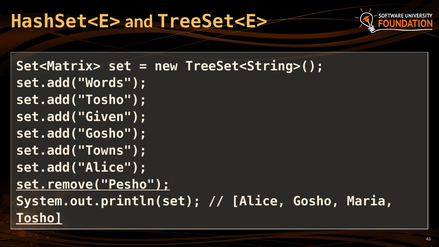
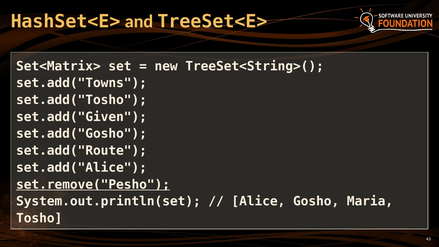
set.add("Words: set.add("Words -> set.add("Towns (82, 83)
set.add("Towns: set.add("Towns -> set.add("Route (82, 151)
Tosho underline: present -> none (39, 218)
